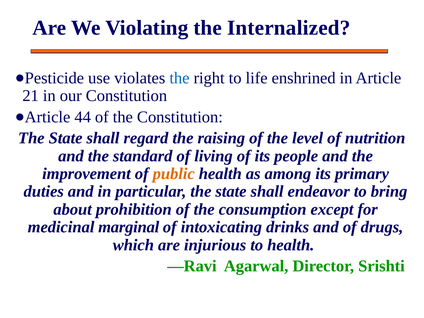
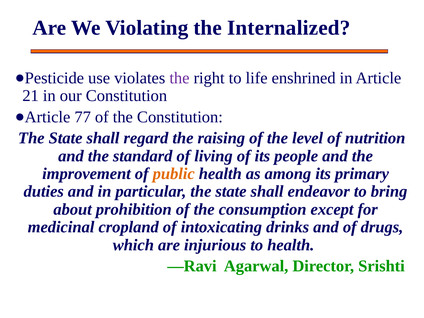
the colour: blue -> purple (179, 78)
44: 44 -> 77 (83, 117)
marginal: marginal -> cropland (129, 227)
